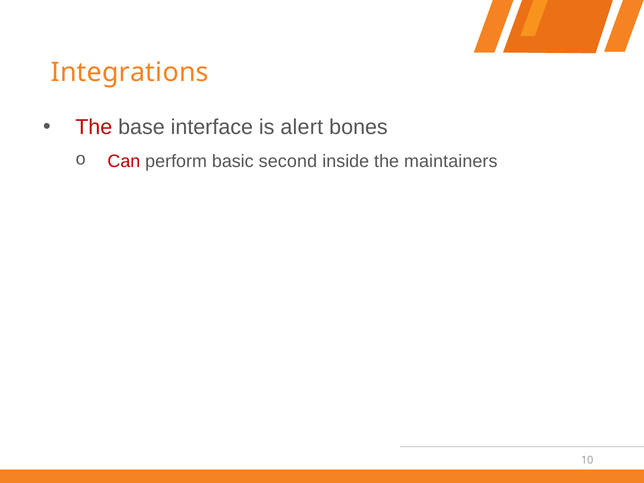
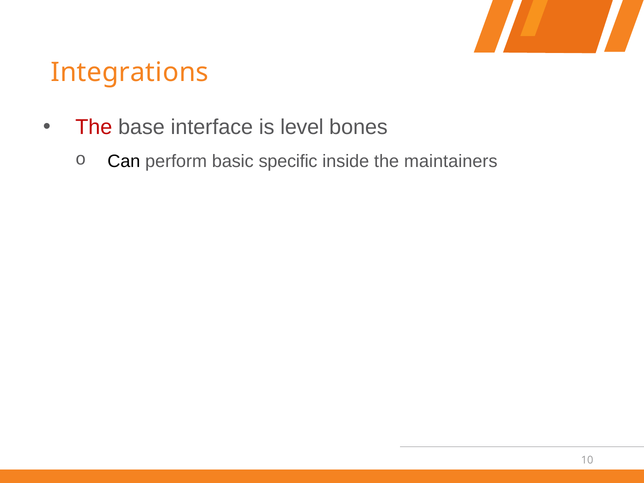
alert: alert -> level (302, 127)
Can colour: red -> black (124, 161)
second: second -> specific (288, 161)
